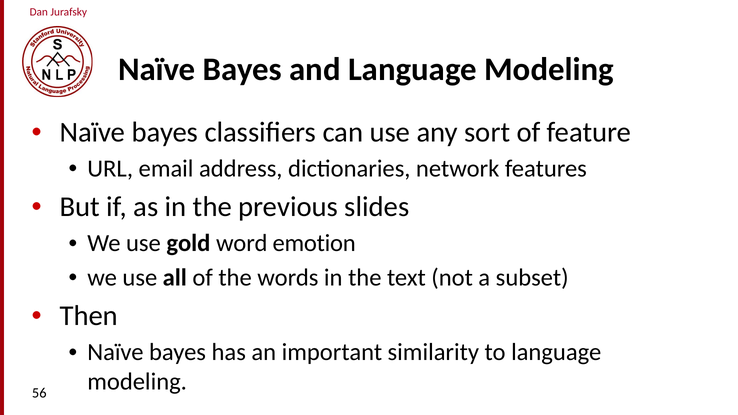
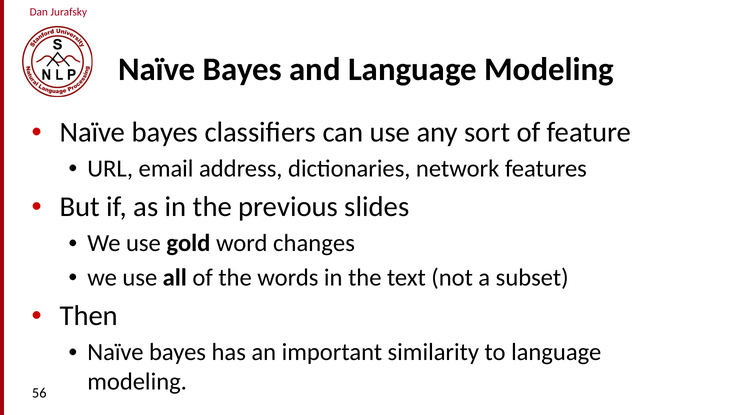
emotion: emotion -> changes (314, 243)
